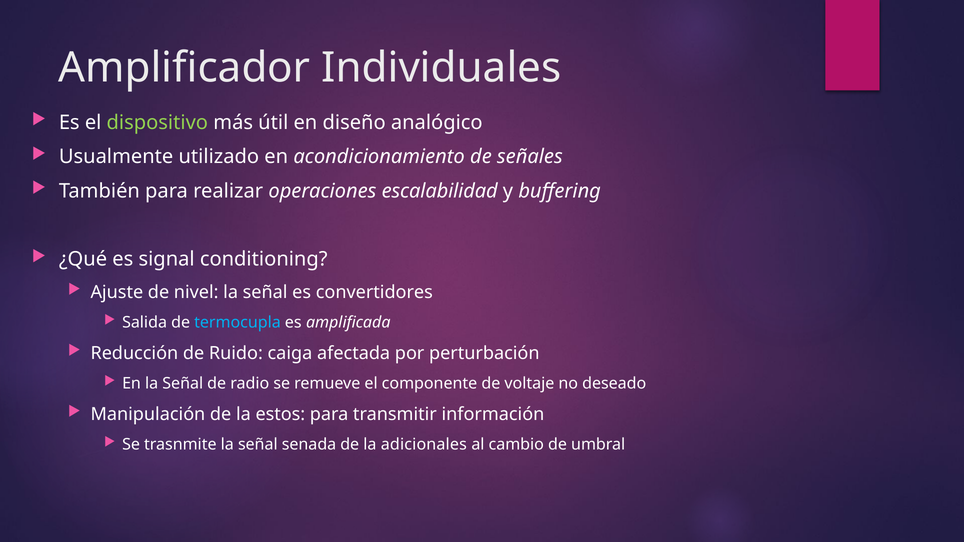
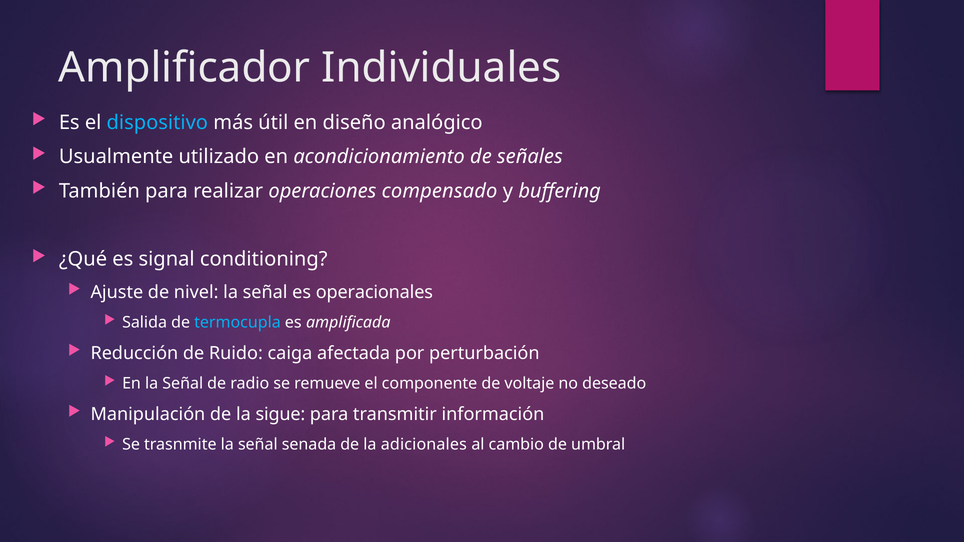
dispositivo colour: light green -> light blue (157, 123)
escalabilidad: escalabilidad -> compensado (440, 191)
convertidores: convertidores -> operacionales (374, 292)
estos: estos -> sigue (280, 414)
